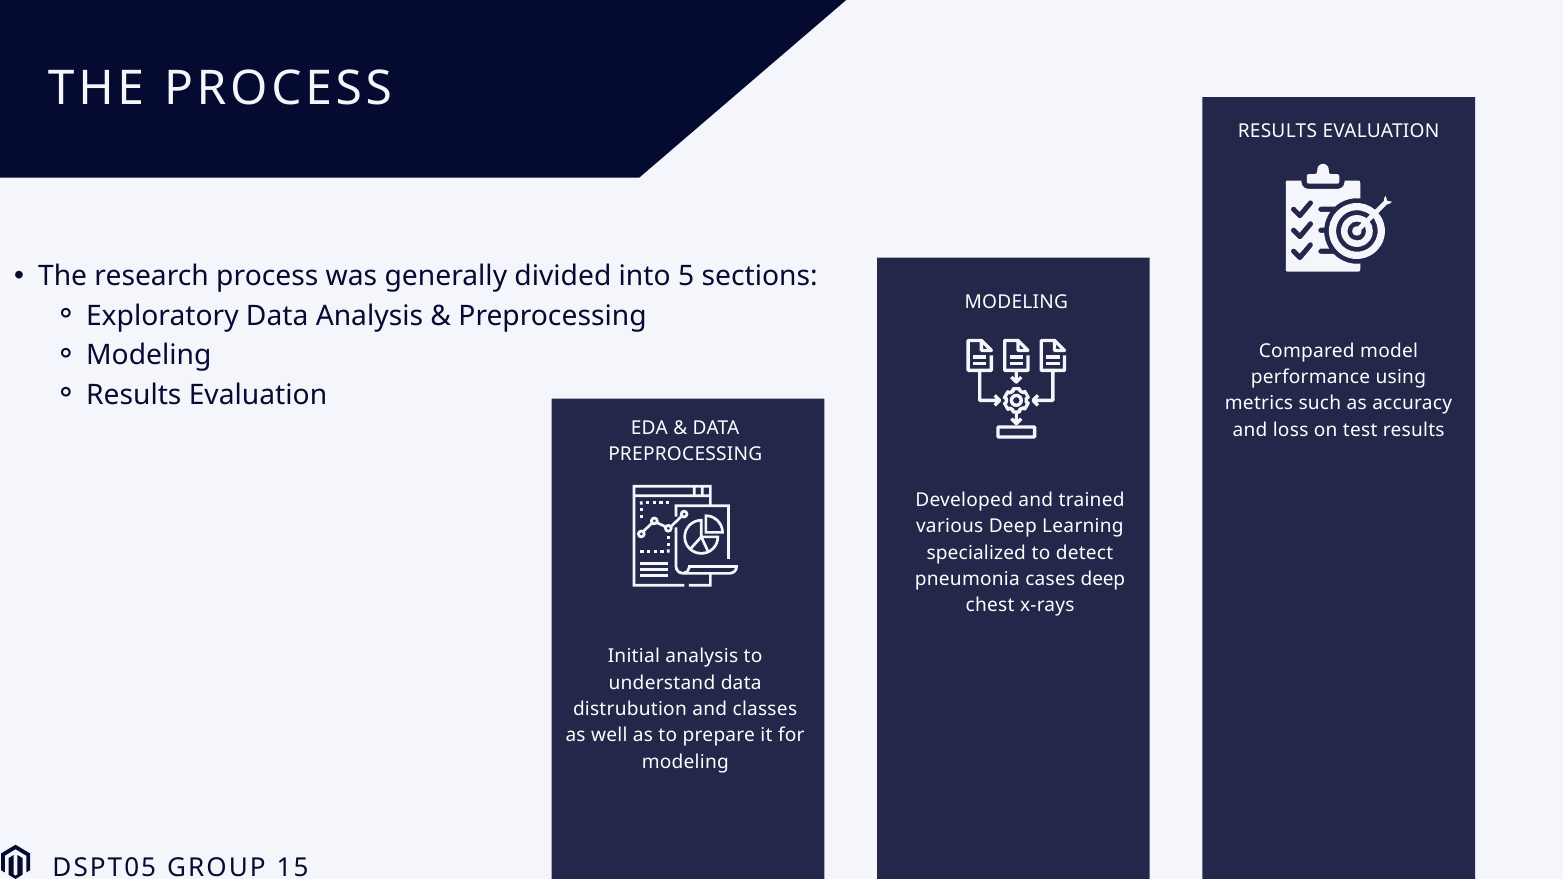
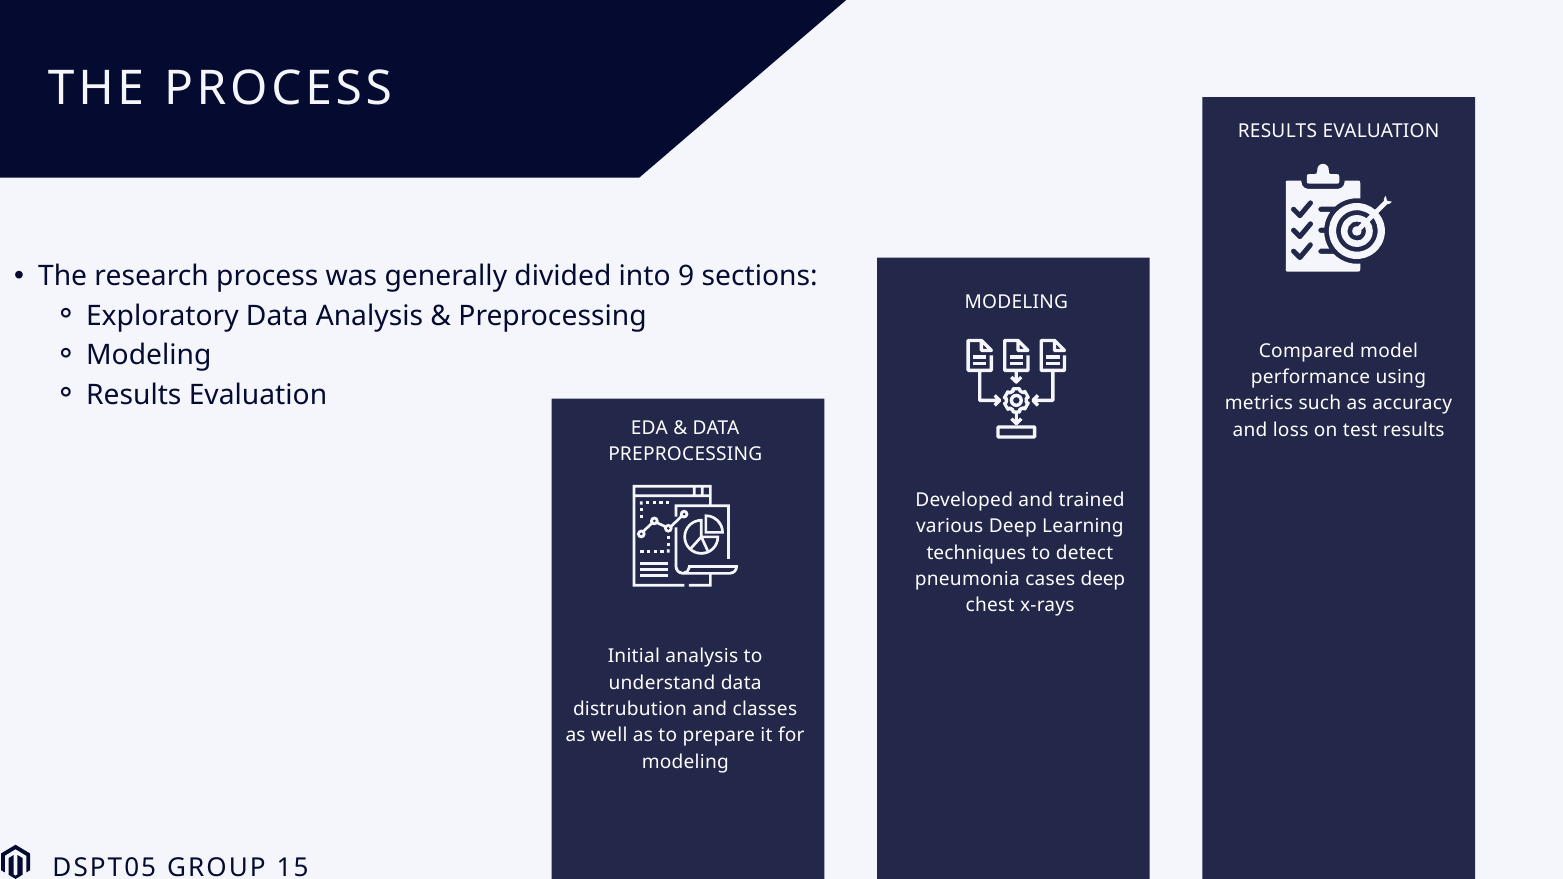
5: 5 -> 9 (686, 277)
specialized: specialized -> techniques (976, 553)
